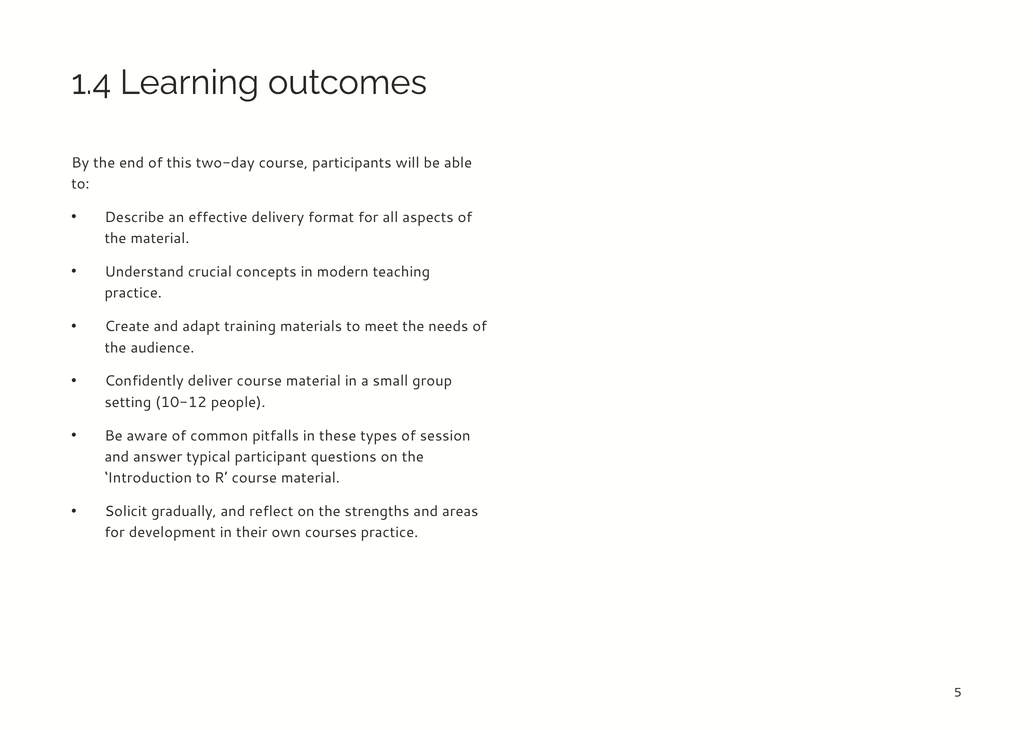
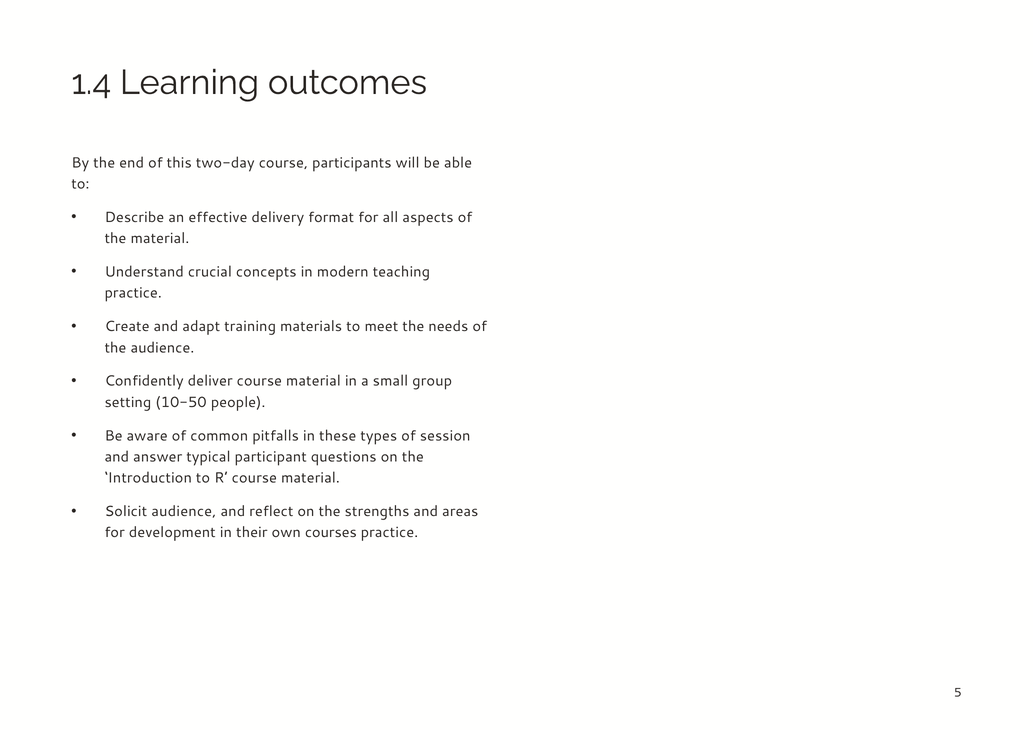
10-12: 10-12 -> 10-50 (181, 403)
Solicit gradually: gradually -> audience (184, 512)
